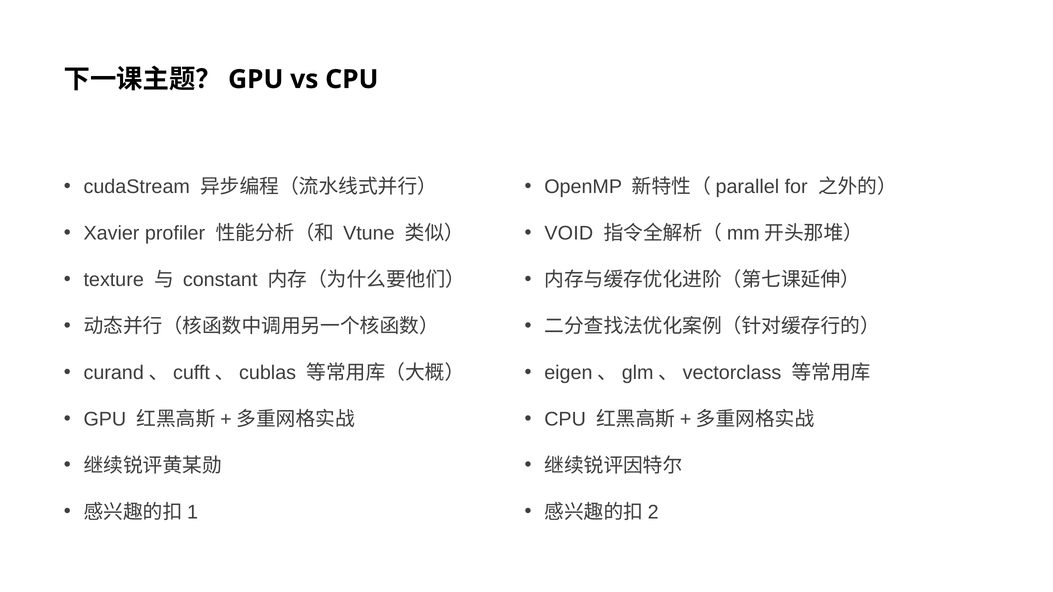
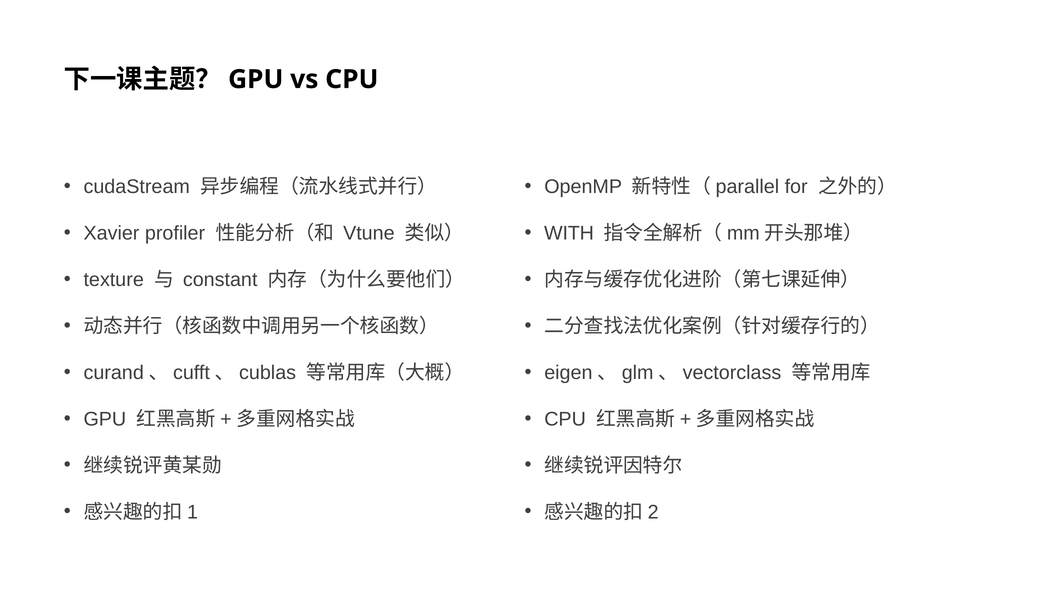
VOID: VOID -> WITH (569, 233)
